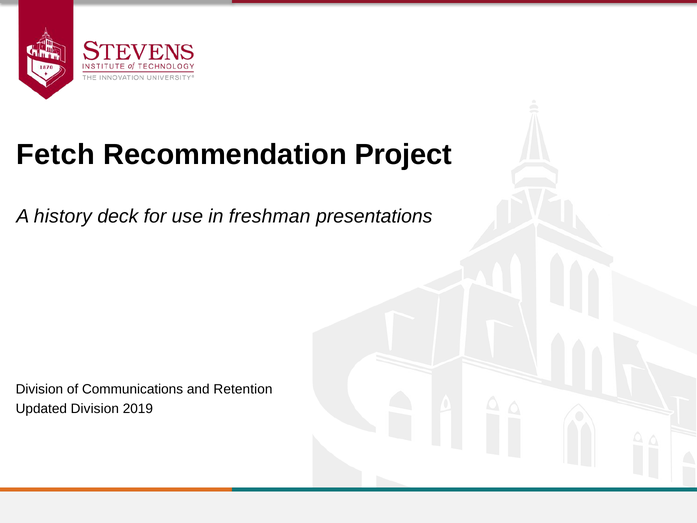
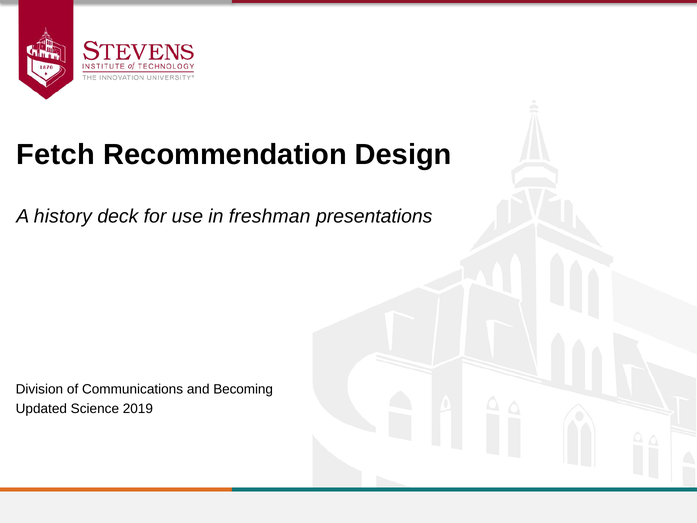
Project: Project -> Design (403, 154)
Retention: Retention -> Becoming (243, 389)
Updated Division: Division -> Science (95, 409)
